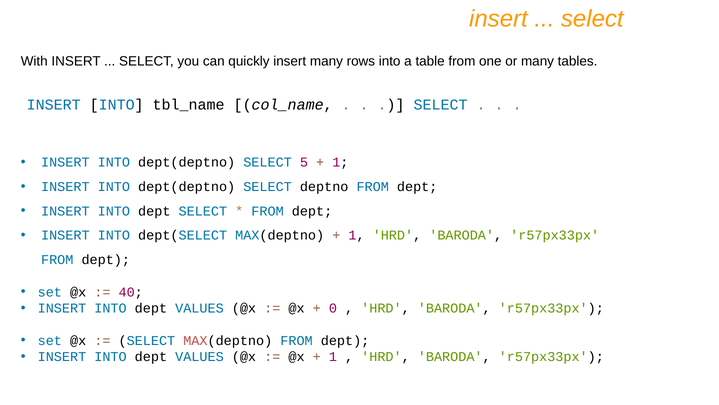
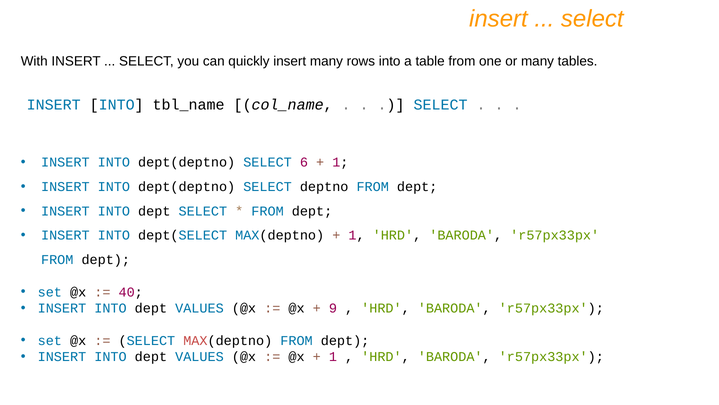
5: 5 -> 6 (304, 162)
0: 0 -> 9 (333, 308)
